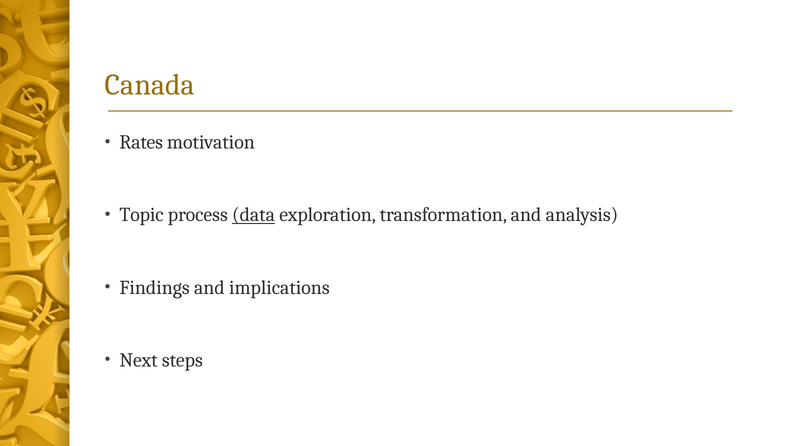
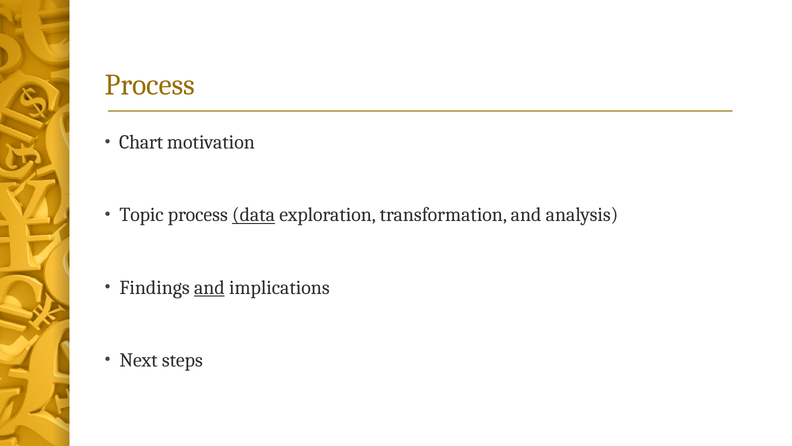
Canada: Canada -> Process (150, 85)
Rates: Rates -> Chart (141, 142)
and underline: none -> present (209, 287)
